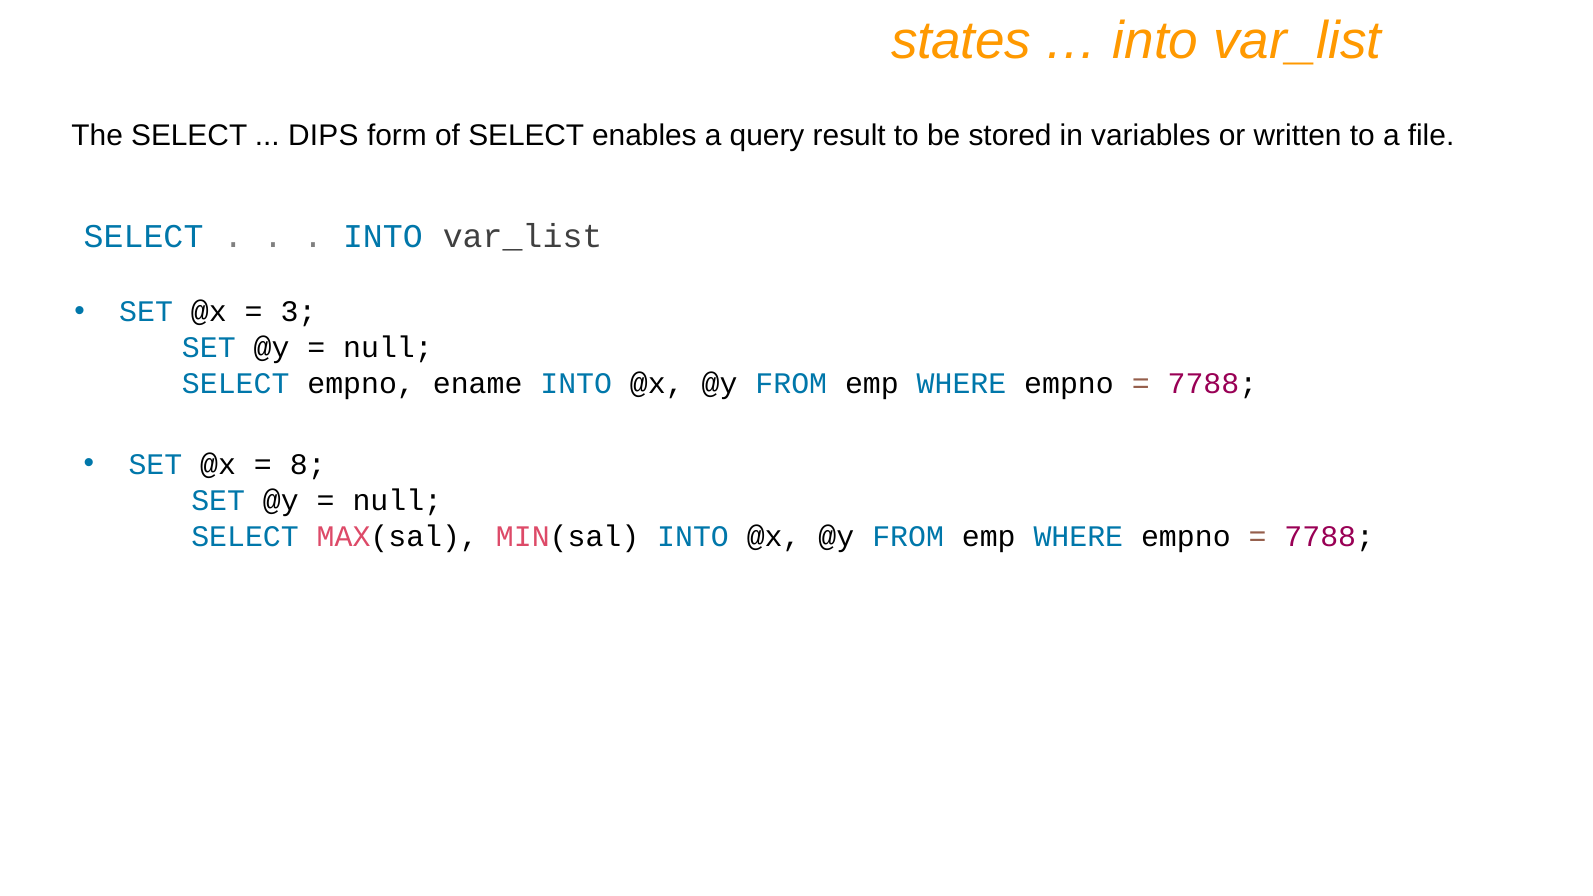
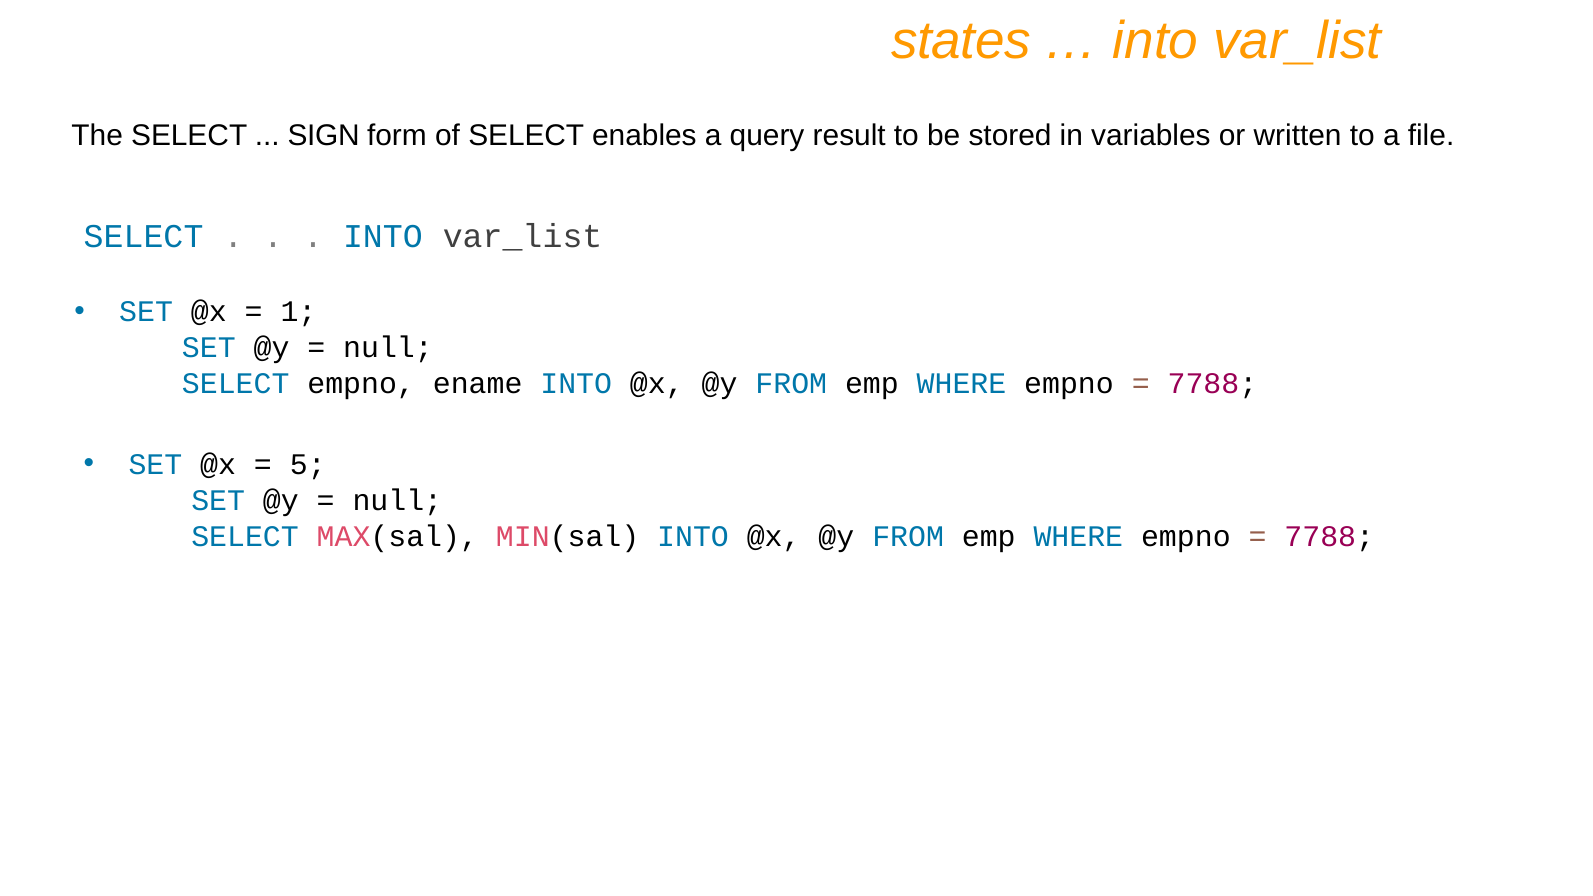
DIPS: DIPS -> SIGN (324, 135)
3: 3 -> 1 (298, 312)
8: 8 -> 5 (308, 465)
